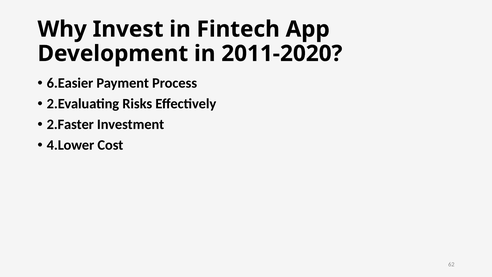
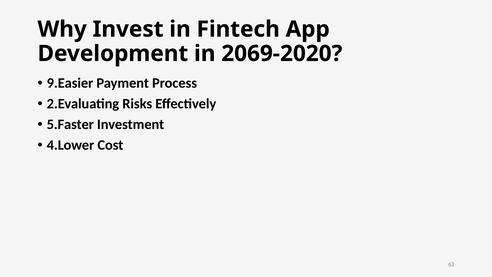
2011-2020: 2011-2020 -> 2069-2020 (282, 54)
6.Easier: 6.Easier -> 9.Easier (70, 83)
2.Faster: 2.Faster -> 5.Faster (70, 124)
